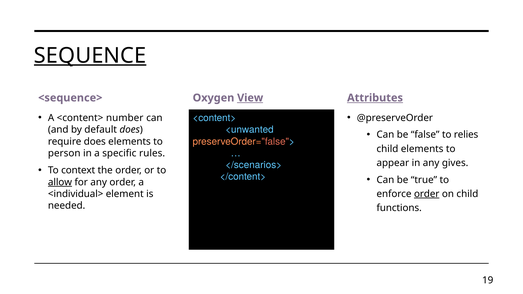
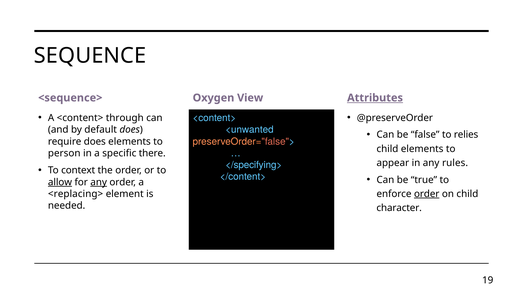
SEQUENCE underline: present -> none (90, 56)
View underline: present -> none (250, 98)
number: number -> through (125, 118)
rules: rules -> there (152, 153)
gives: gives -> rules (455, 163)
</scenarios>: </scenarios> -> </specifying> (254, 165)
any underline: none -> present (99, 182)
<individual>: <individual> -> <replacing> (76, 194)
functions: functions -> character (399, 208)
